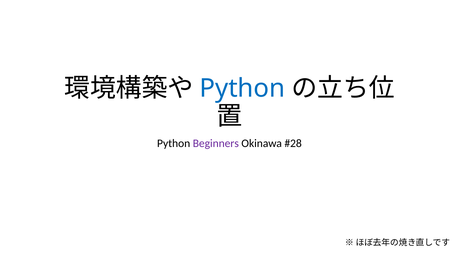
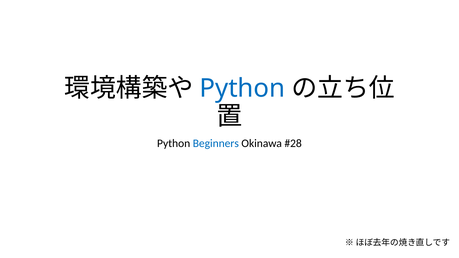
Beginners colour: purple -> blue (216, 143)
